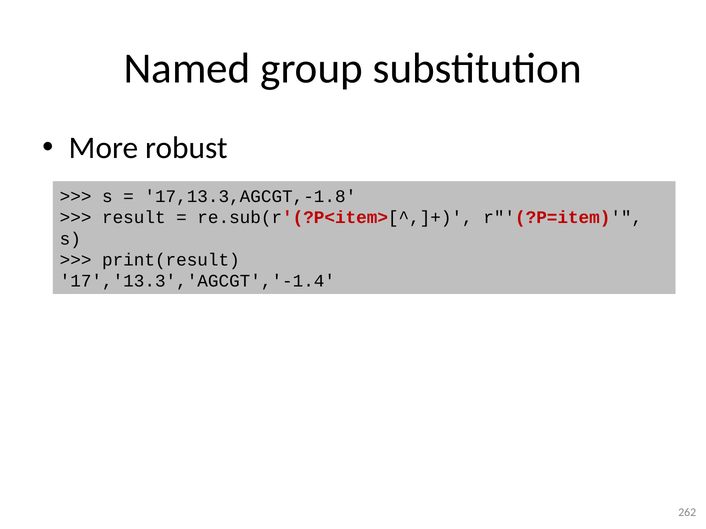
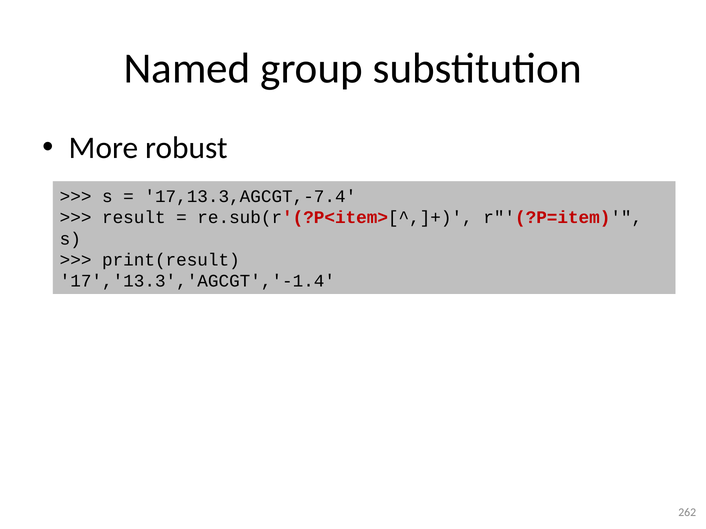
17,13.3,AGCGT,-1.8: 17,13.3,AGCGT,-1.8 -> 17,13.3,AGCGT,-7.4 (250, 197)
